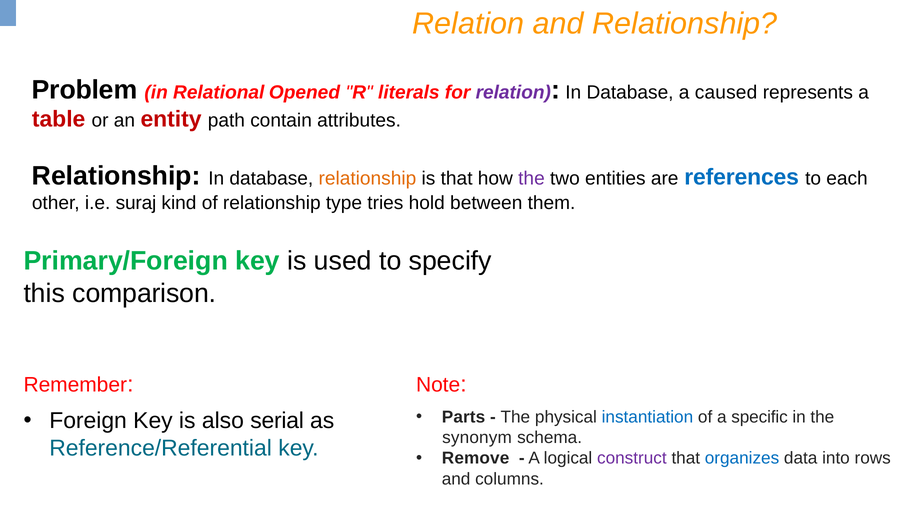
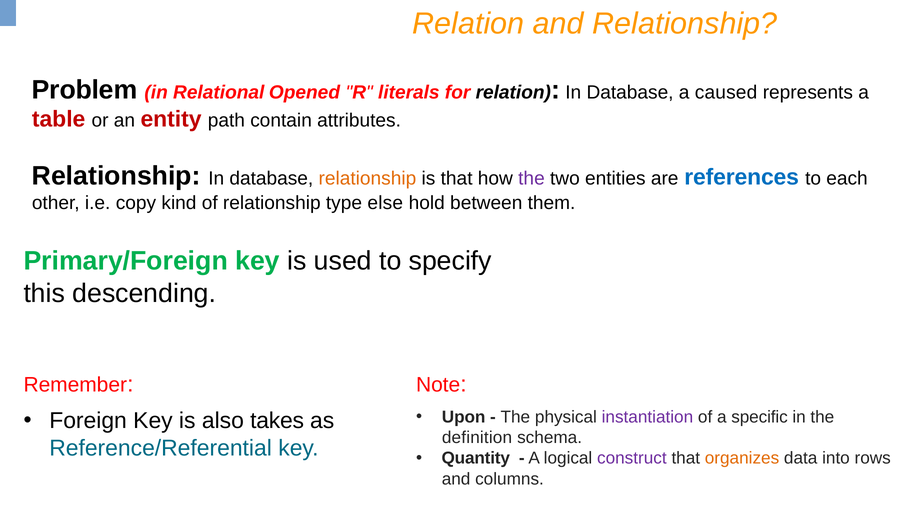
relation colour: purple -> black (513, 92)
suraj: suraj -> copy (136, 203)
tries: tries -> else (385, 203)
comparison: comparison -> descending (144, 293)
Parts: Parts -> Upon (464, 417)
instantiation colour: blue -> purple (647, 417)
serial: serial -> takes (277, 421)
synonym: synonym -> definition (477, 438)
Remove: Remove -> Quantity (476, 459)
organizes colour: blue -> orange (742, 459)
